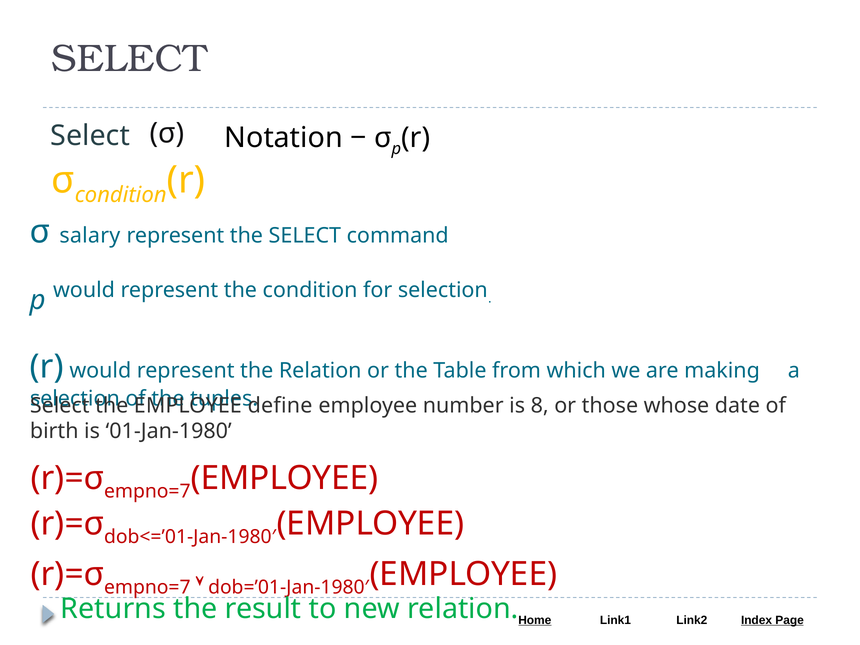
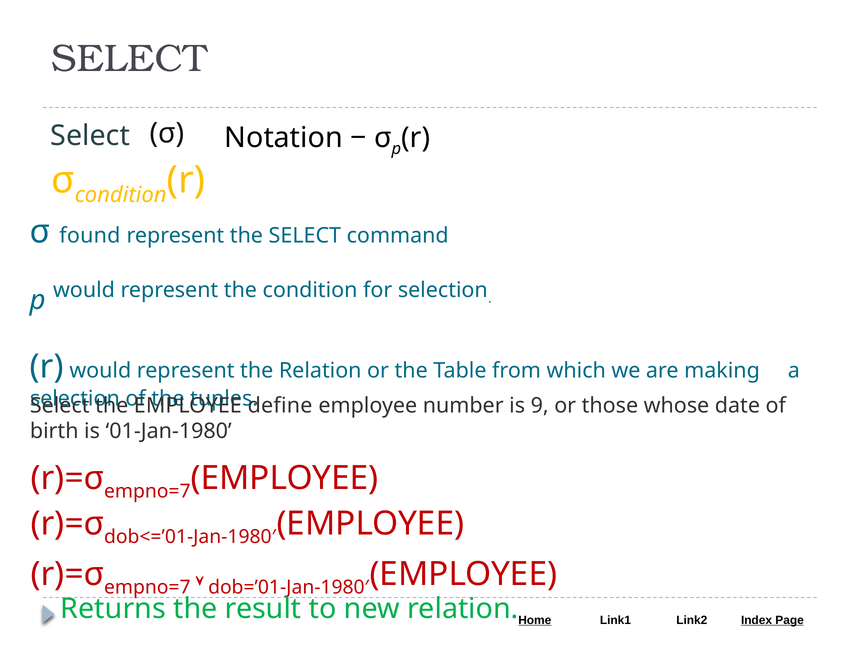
salary: salary -> found (90, 236)
8: 8 -> 9 (540, 406)
